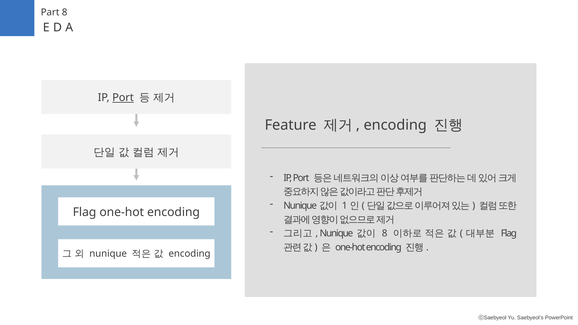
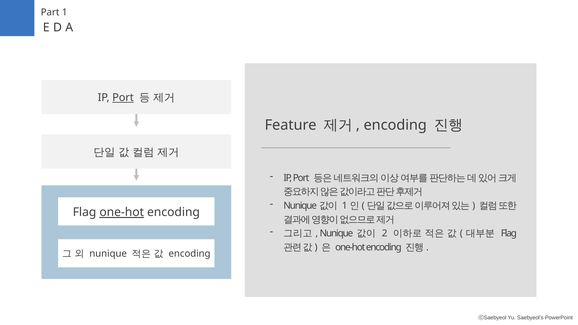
Part 8: 8 -> 1 (65, 12)
one-hot underline: none -> present (122, 212)
8: 8 -> 2 (385, 233)
